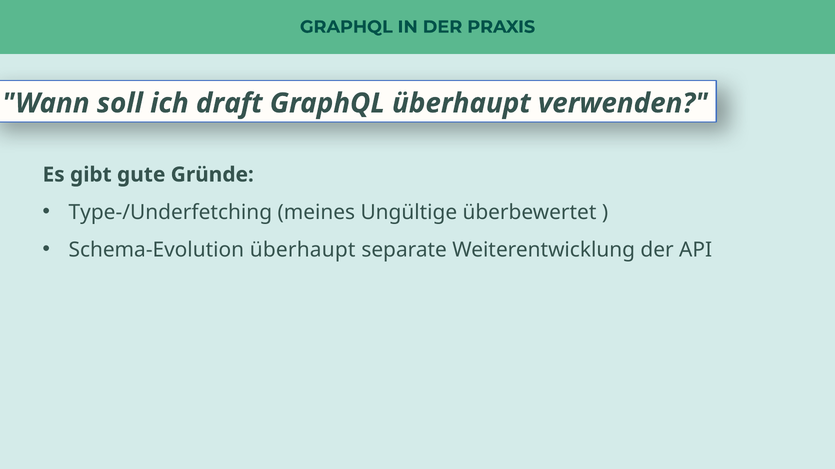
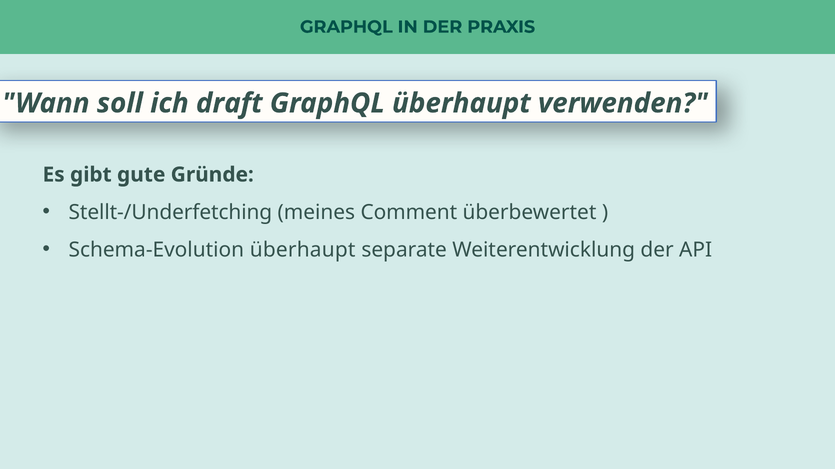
Type-/Underfetching: Type-/Underfetching -> Stellt-/Underfetching (170, 212)
Ungültige: Ungültige -> Comment (409, 212)
